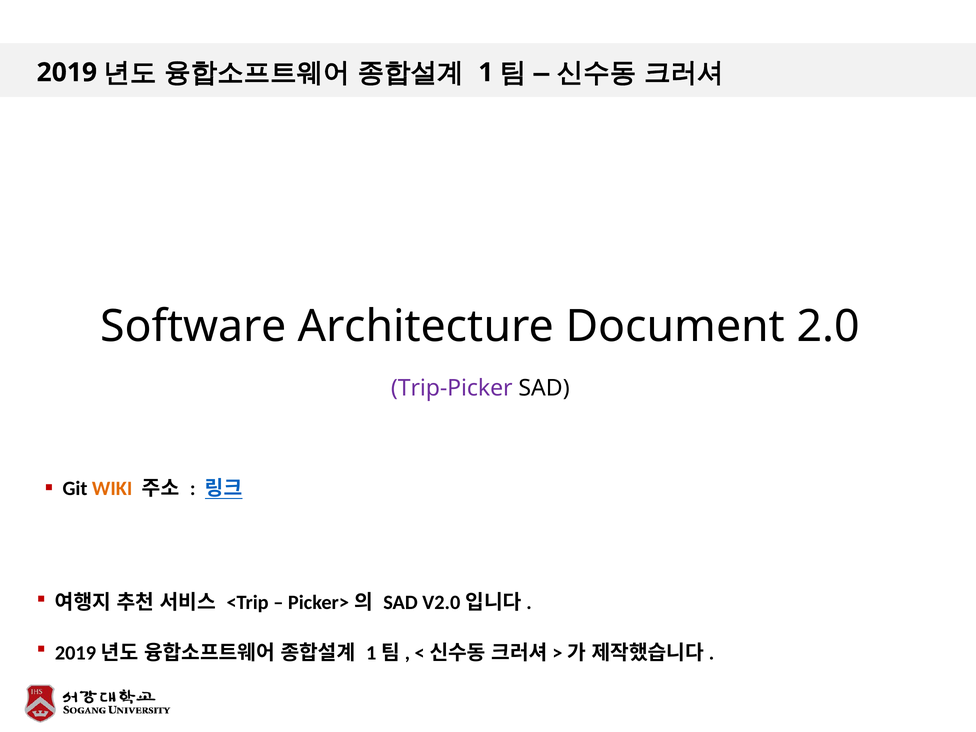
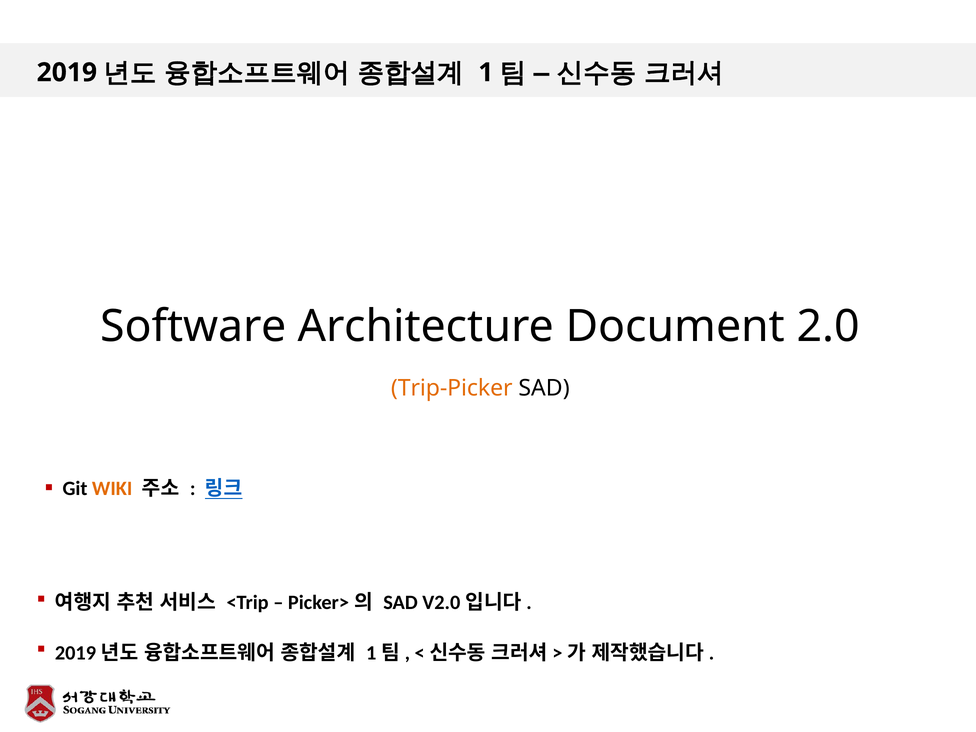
Trip-Picker colour: purple -> orange (452, 388)
